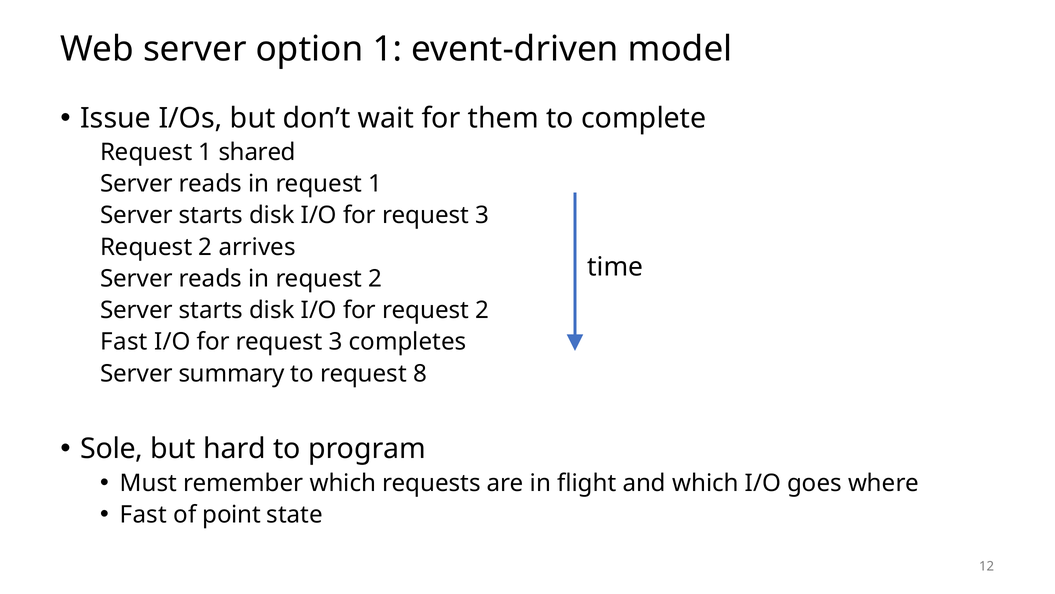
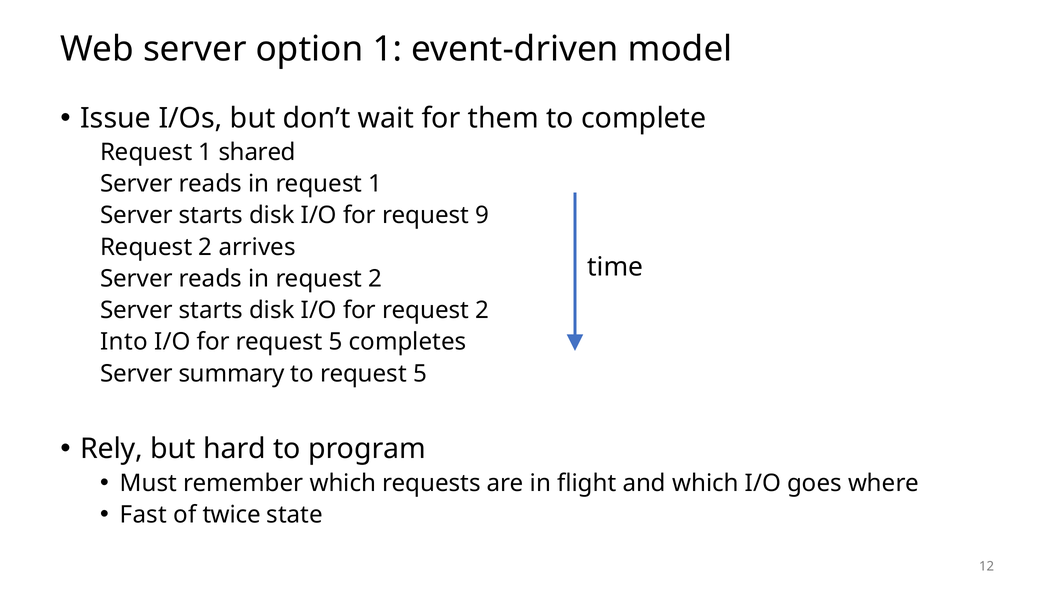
3: 3 -> 9 (482, 215)
Fast: Fast -> Into (124, 342)
3: 3 -> 5 (336, 342)
to request 8: 8 -> 5 (420, 373)
Sole: Sole -> Rely (112, 449)
point: point -> twice (232, 514)
